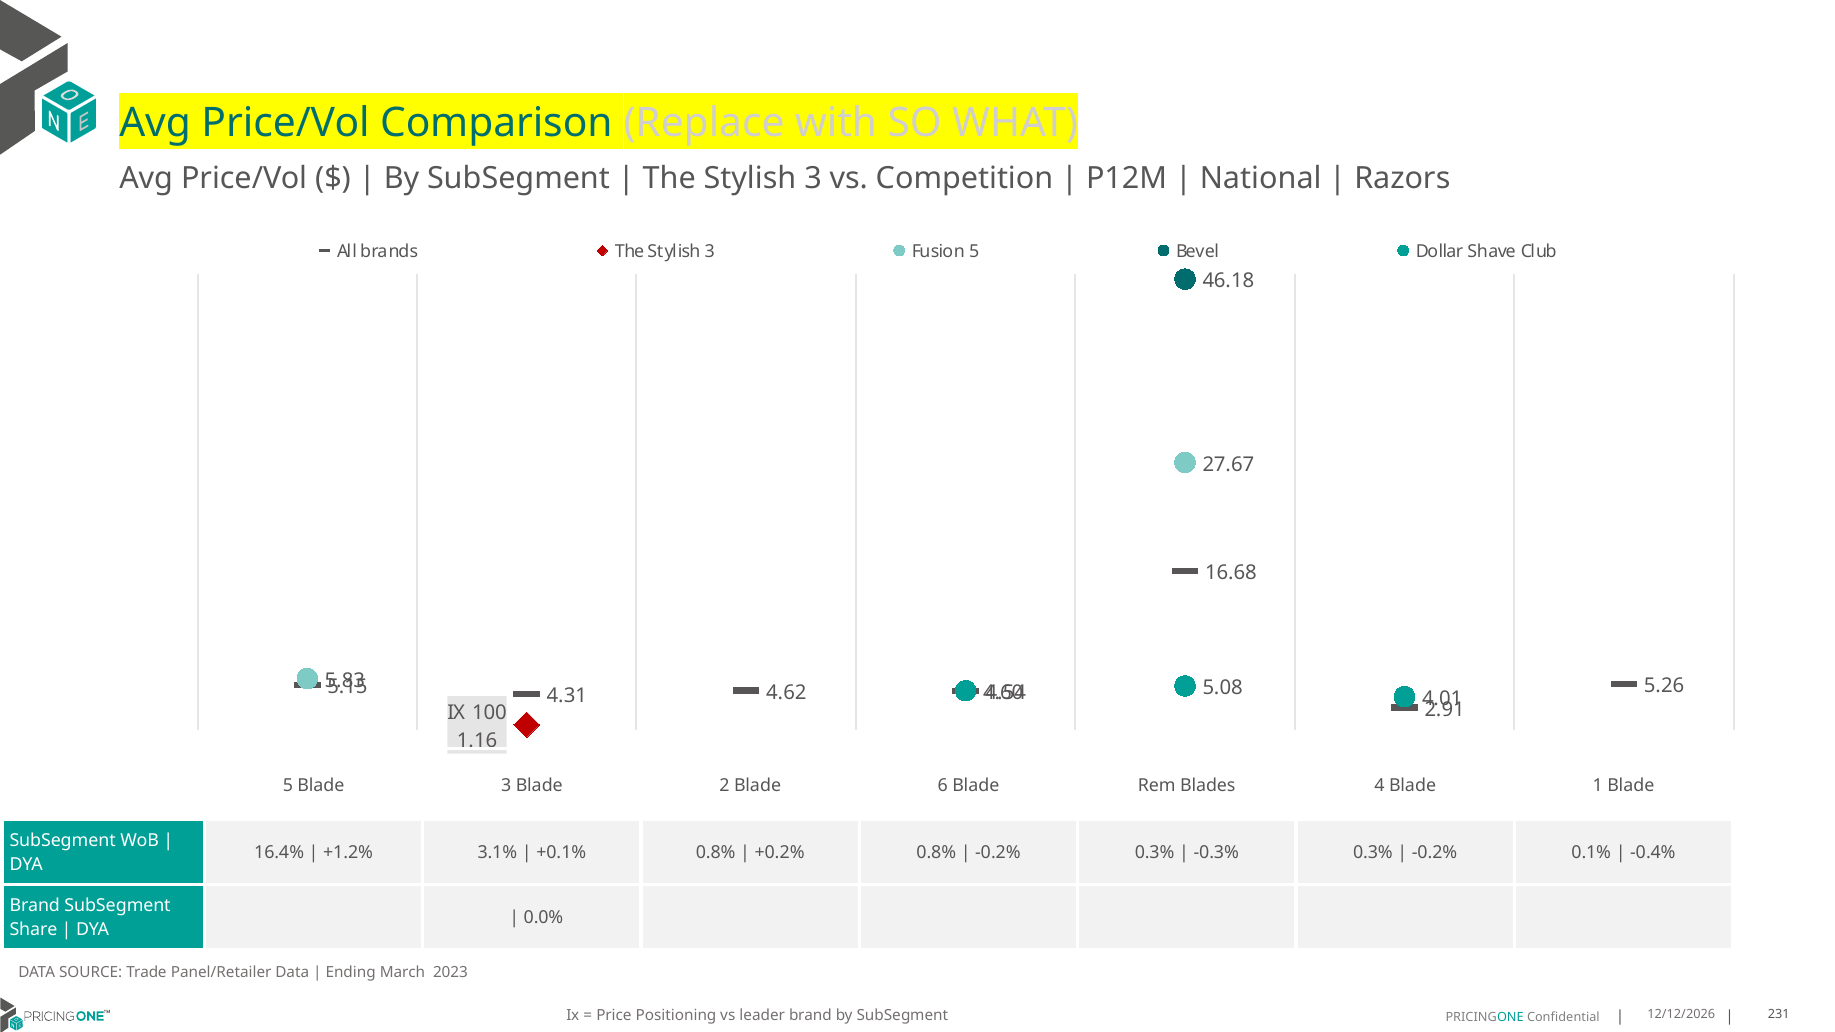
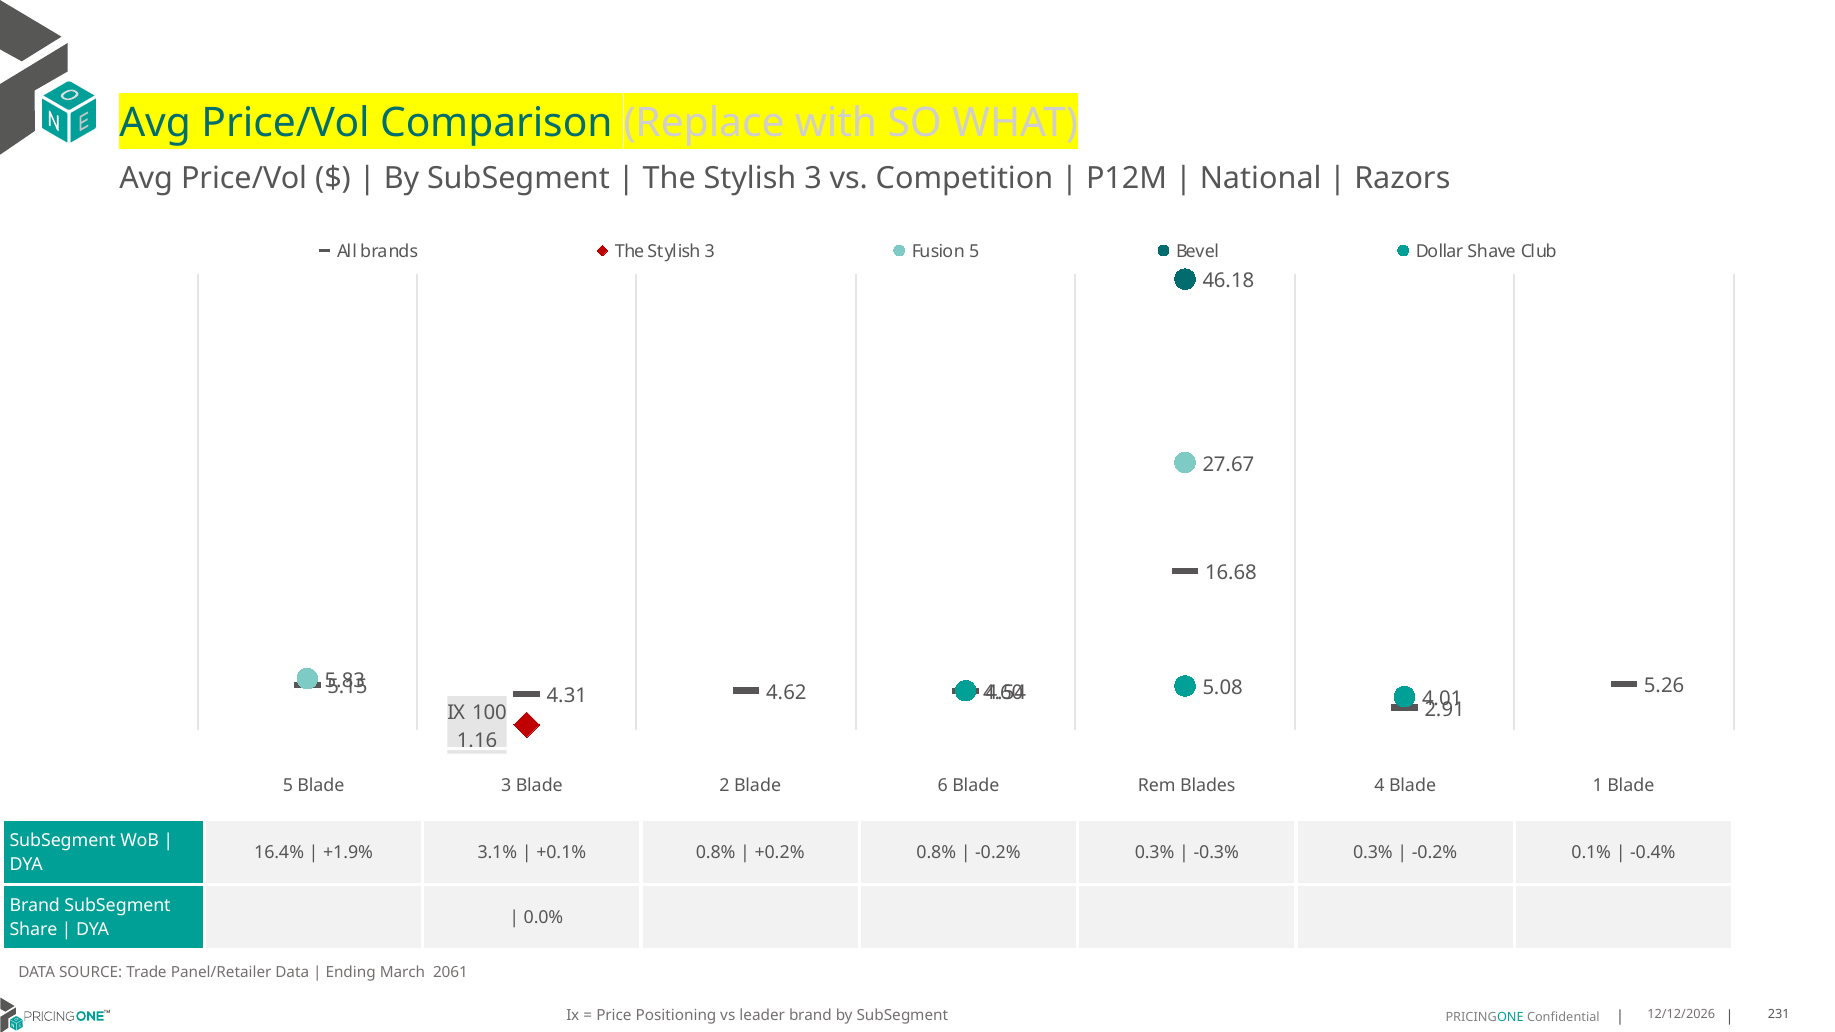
+1.2%: +1.2% -> +1.9% (348, 853)
2023: 2023 -> 2061 (450, 972)
